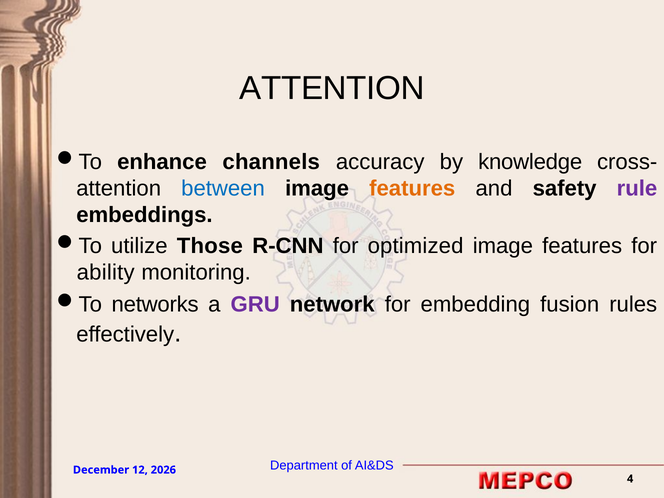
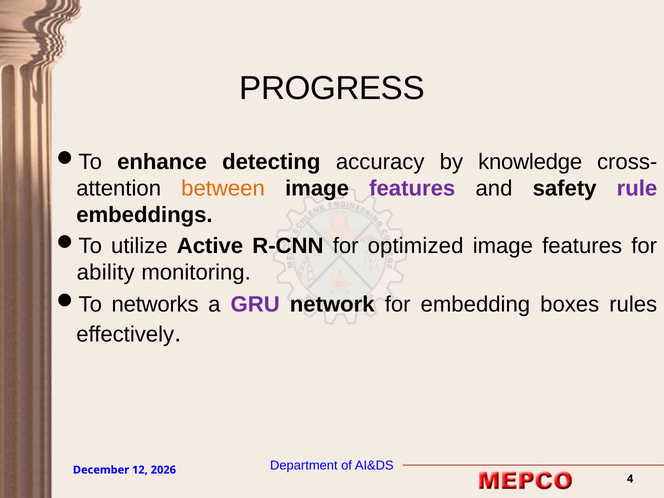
ATTENTION: ATTENTION -> PROGRESS (332, 88)
channels: channels -> detecting (271, 162)
between colour: blue -> orange (223, 189)
features colour: orange -> purple (412, 189)
Those: Those -> Active (210, 246)
fusion: fusion -> boxes (570, 304)
